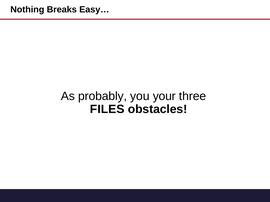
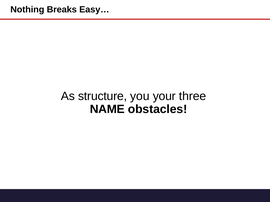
probably: probably -> structure (103, 96)
FILES: FILES -> NAME (107, 109)
